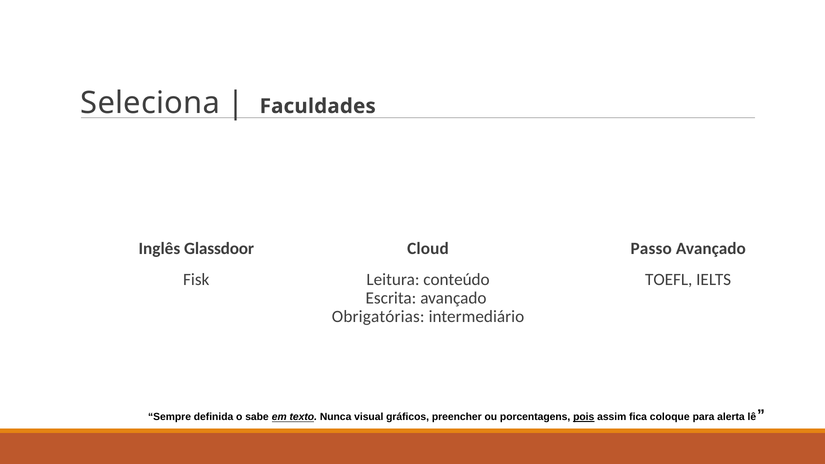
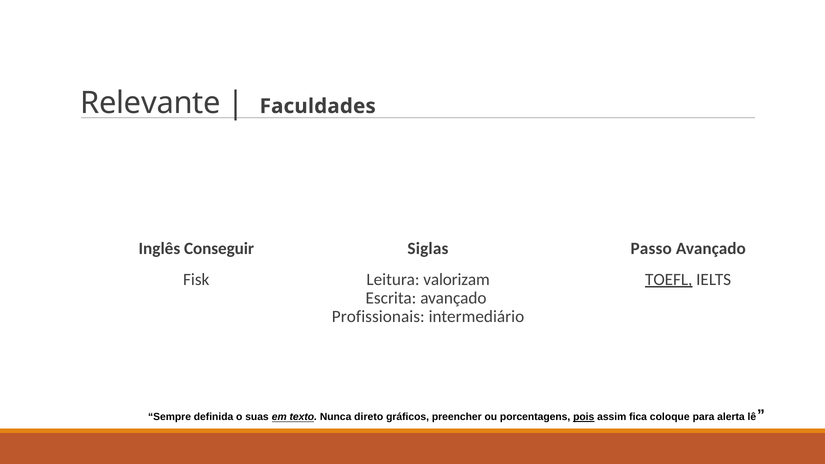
Seleciona: Seleciona -> Relevante (150, 103)
Glassdoor: Glassdoor -> Conseguir (219, 249)
Cloud: Cloud -> Siglas (428, 249)
conteúdo: conteúdo -> valorizam (457, 279)
TOEFL underline: none -> present (669, 279)
Obrigatórias: Obrigatórias -> Profissionais (378, 317)
sabe: sabe -> suas (257, 417)
visual: visual -> direto (369, 417)
